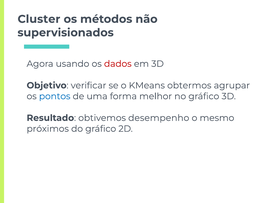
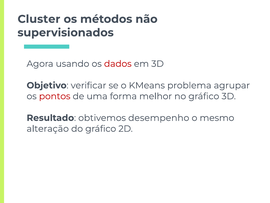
obtermos: obtermos -> problema (189, 85)
pontos colour: blue -> red (55, 96)
próximos: próximos -> alteração (48, 128)
